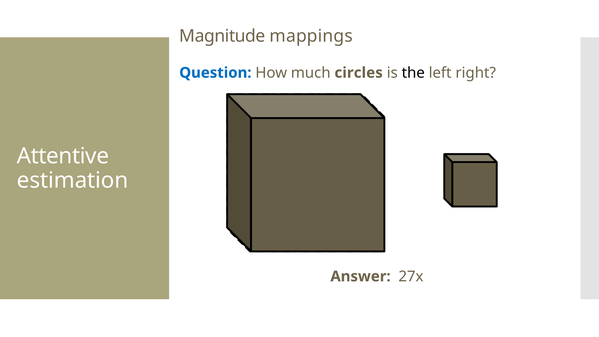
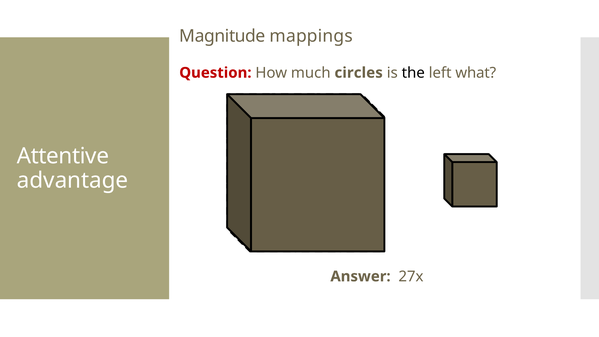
Question colour: blue -> red (215, 73)
right: right -> what (476, 73)
estimation: estimation -> advantage (73, 180)
